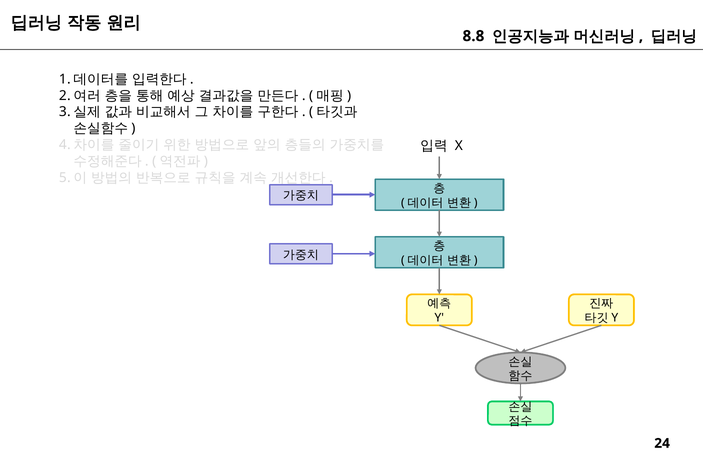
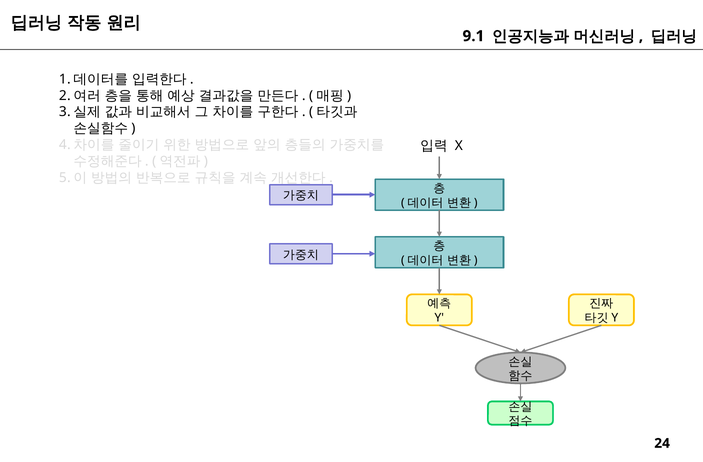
8.8: 8.8 -> 9.1 (473, 36)
